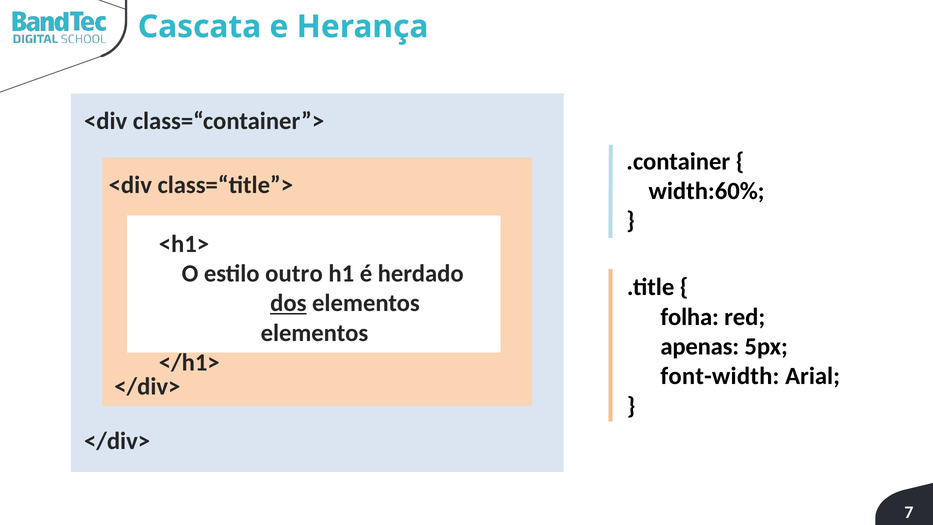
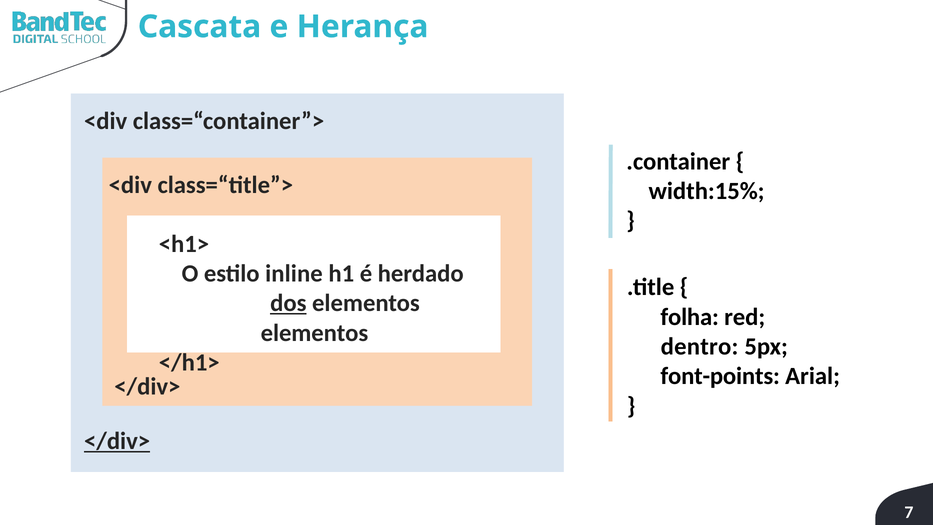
width:60%: width:60% -> width:15% (707, 191)
outro: outro -> inline (294, 273)
apenas: apenas -> dentro (700, 346)
font-width: font-width -> font-points (720, 376)
</div> underline: none -> present (117, 441)
